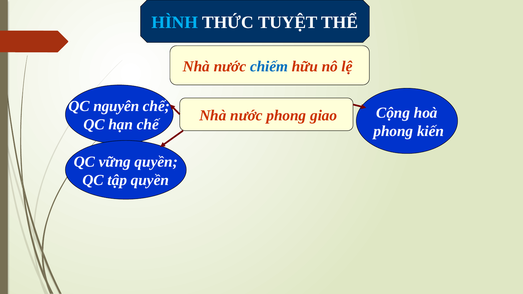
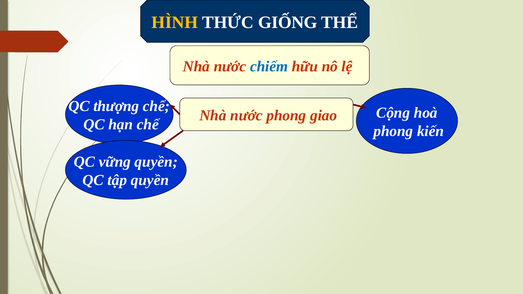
HÌNH colour: light blue -> yellow (175, 22)
TUYỆT: TUYỆT -> GIỐNG (288, 22)
nguyên: nguyên -> thượng (116, 106)
